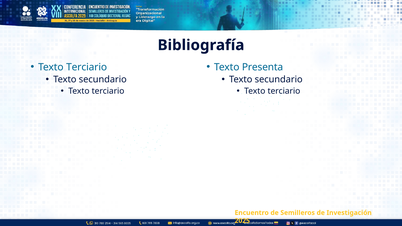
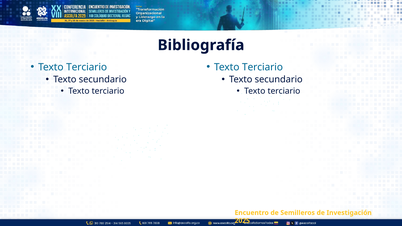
Presenta: Presenta -> Terciario (262, 67)
